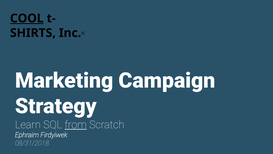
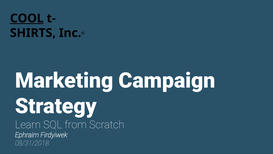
from underline: present -> none (76, 124)
